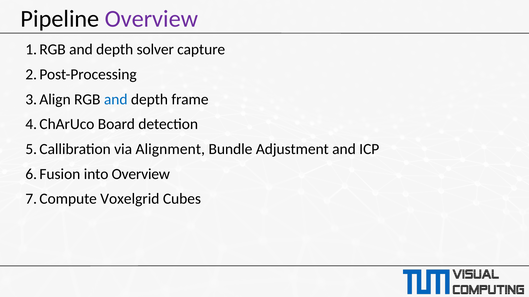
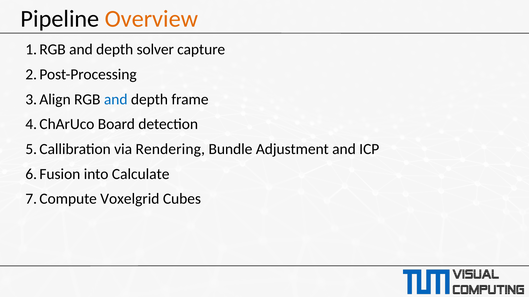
Overview colour: purple -> orange (152, 19)
Alignment: Alignment -> Rendering (170, 149)
into Overview: Overview -> Calculate (141, 174)
